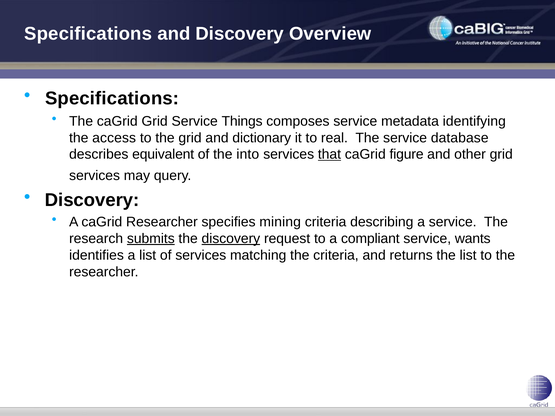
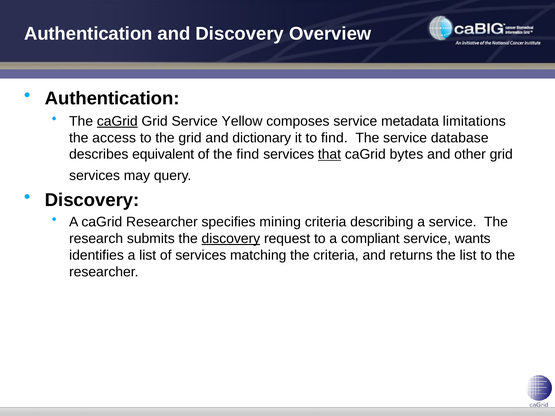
Specifications: Specifications -> Authentication (88, 34)
Specifications: Specifications -> Authentication (112, 98)
caGrid underline: none -> present (117, 121)
Things: Things -> Yellow (242, 121)
identifying: identifying -> limitations (474, 121)
to real: real -> find (334, 138)
the into: into -> find (248, 155)
figure: figure -> bytes (406, 155)
submits underline: present -> none (151, 239)
